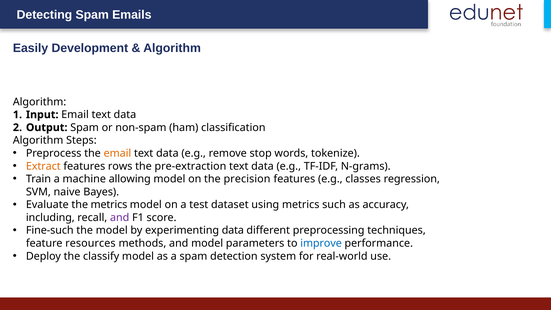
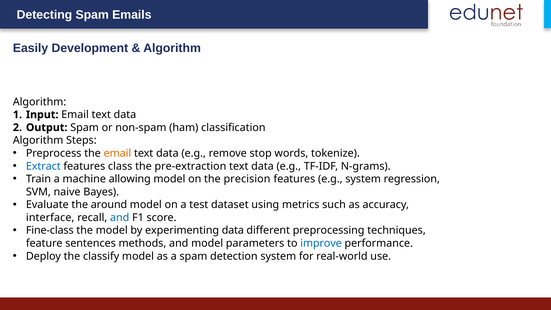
Extract colour: orange -> blue (43, 166)
rows: rows -> class (120, 166)
e.g classes: classes -> system (363, 179)
the metrics: metrics -> around (109, 205)
including: including -> interface (50, 218)
and colour: purple -> blue (120, 218)
Fine-such: Fine-such -> Fine-class (50, 230)
resources: resources -> sentences (91, 243)
